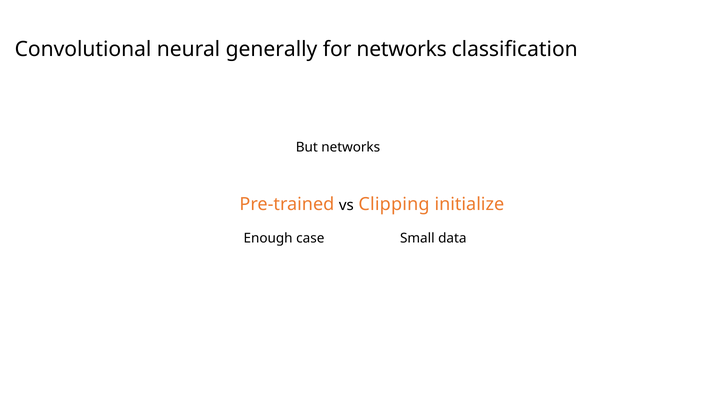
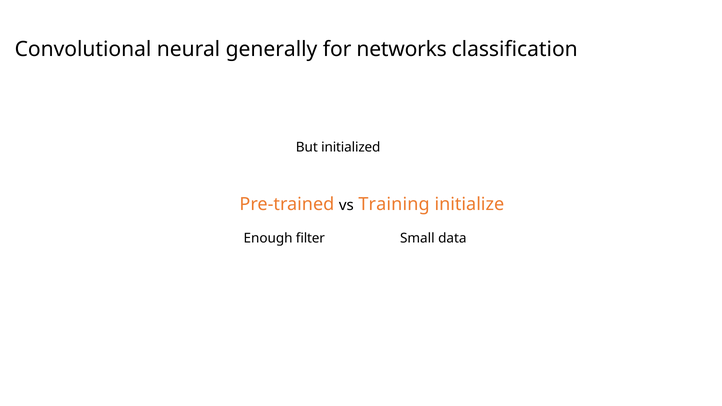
But networks: networks -> initialized (351, 147)
Clipping: Clipping -> Training (394, 204)
case: case -> filter (310, 238)
